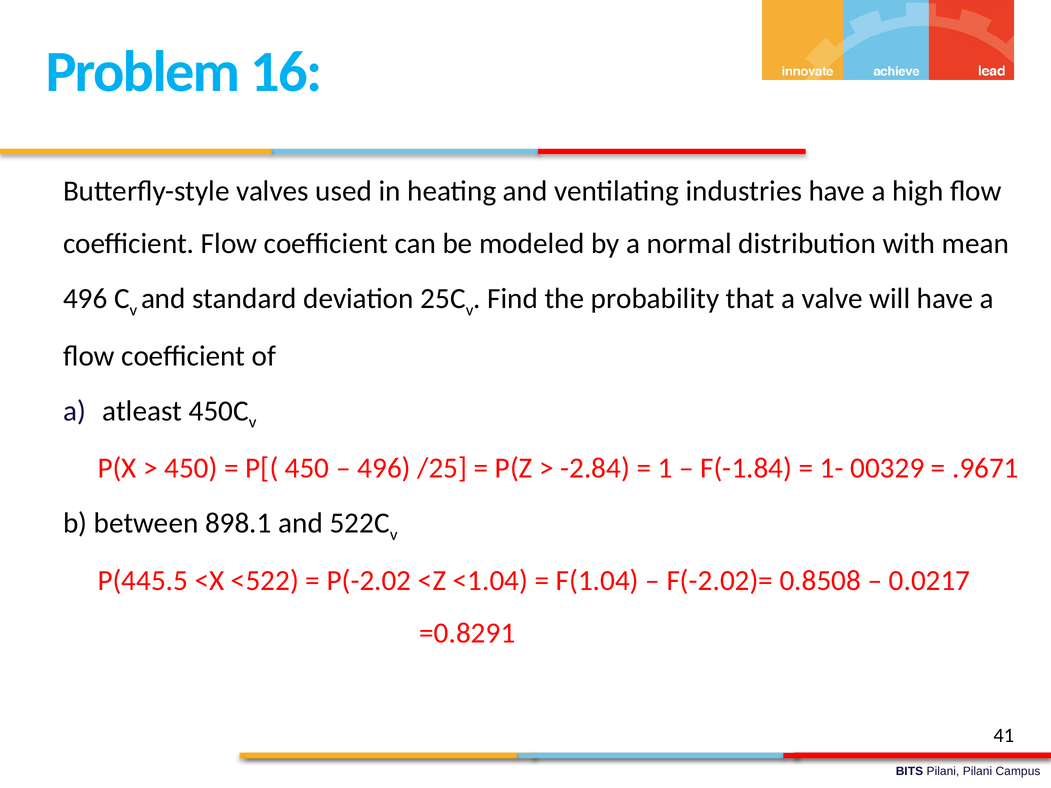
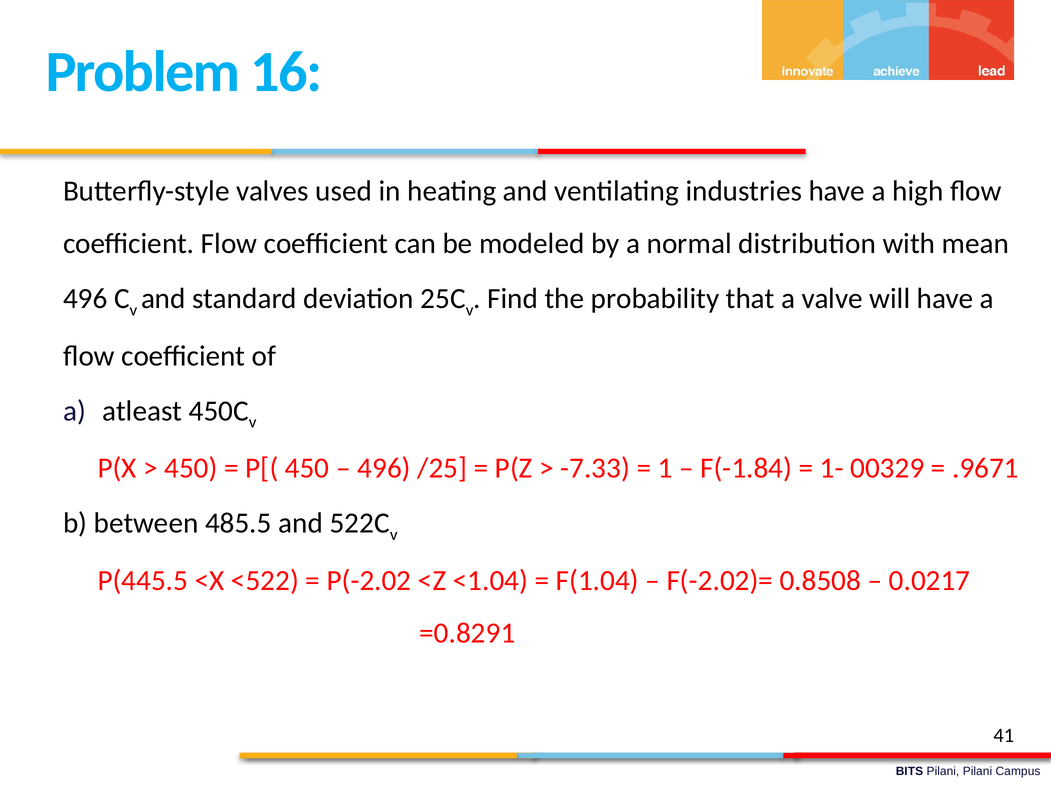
-2.84: -2.84 -> -7.33 (595, 468)
898.1: 898.1 -> 485.5 (238, 523)
